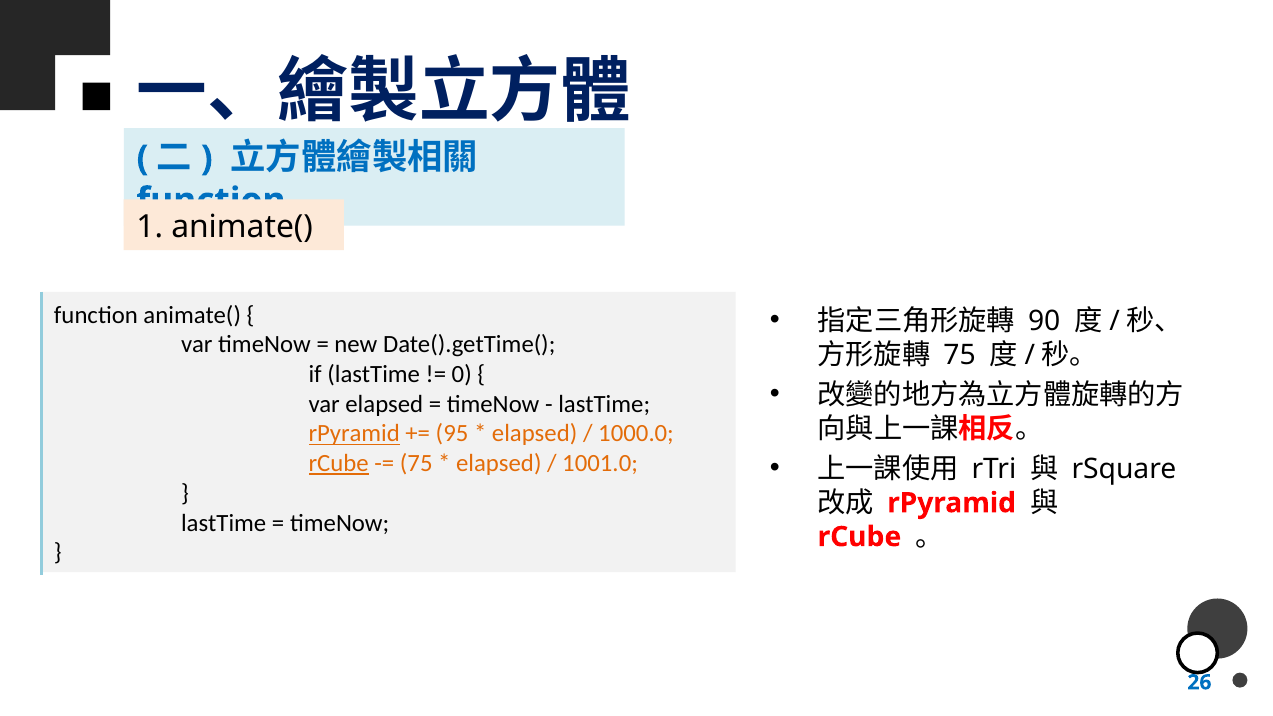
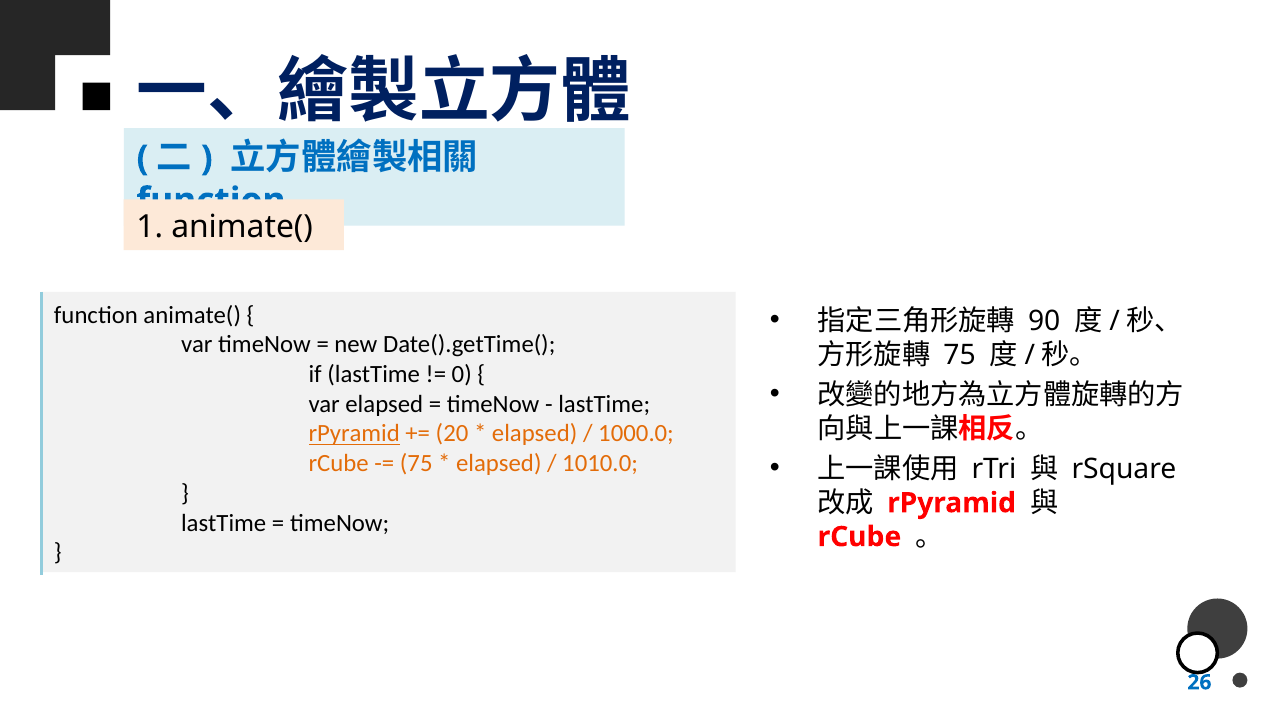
95: 95 -> 20 (452, 434)
rCube underline: present -> none (339, 464)
1001.0: 1001.0 -> 1010.0 (600, 464)
